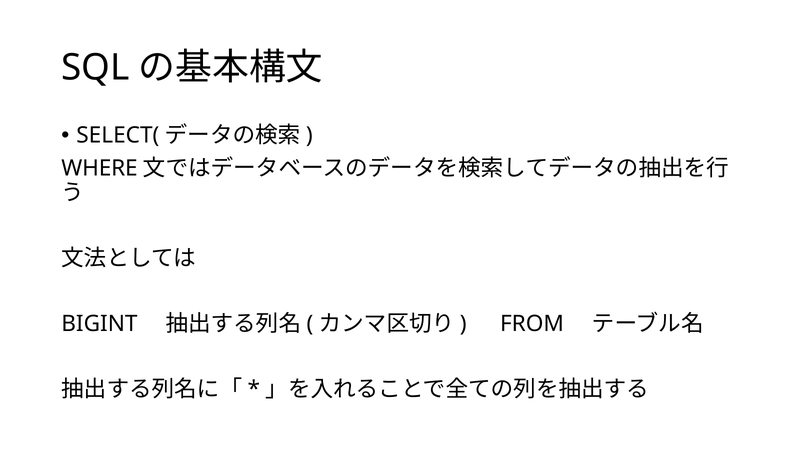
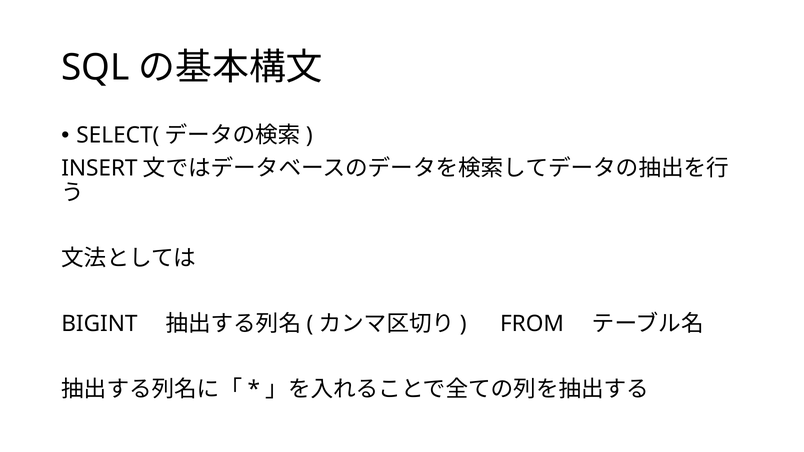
WHERE: WHERE -> INSERT (99, 168)
